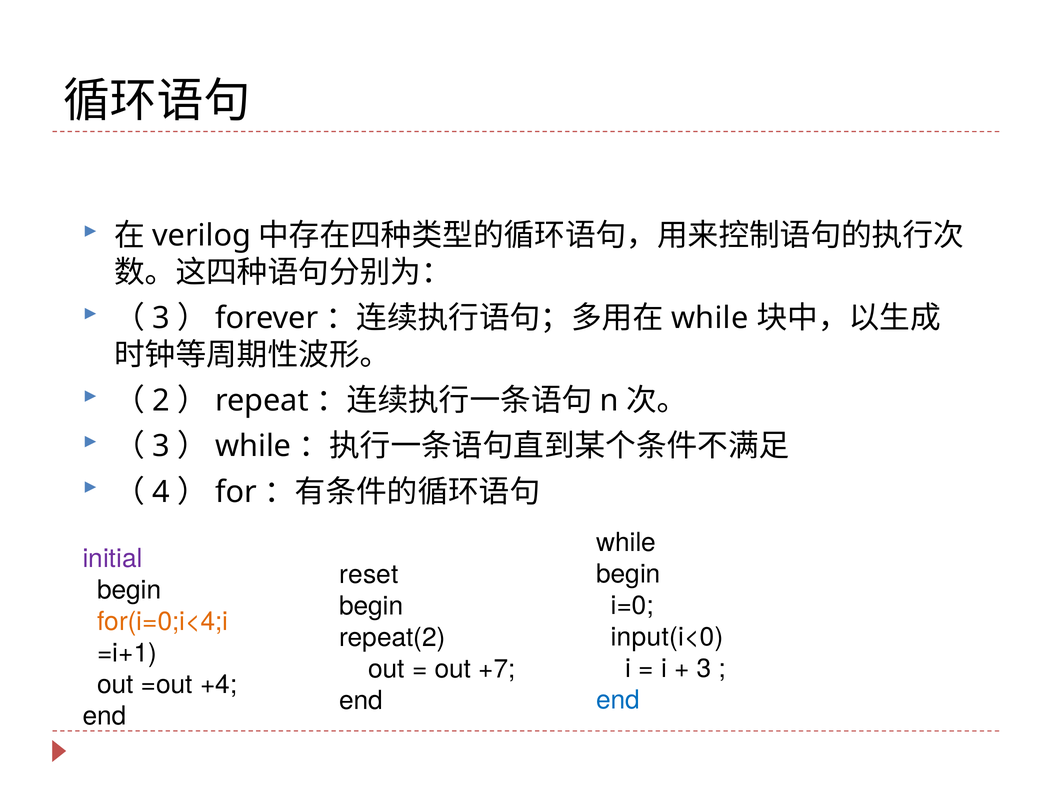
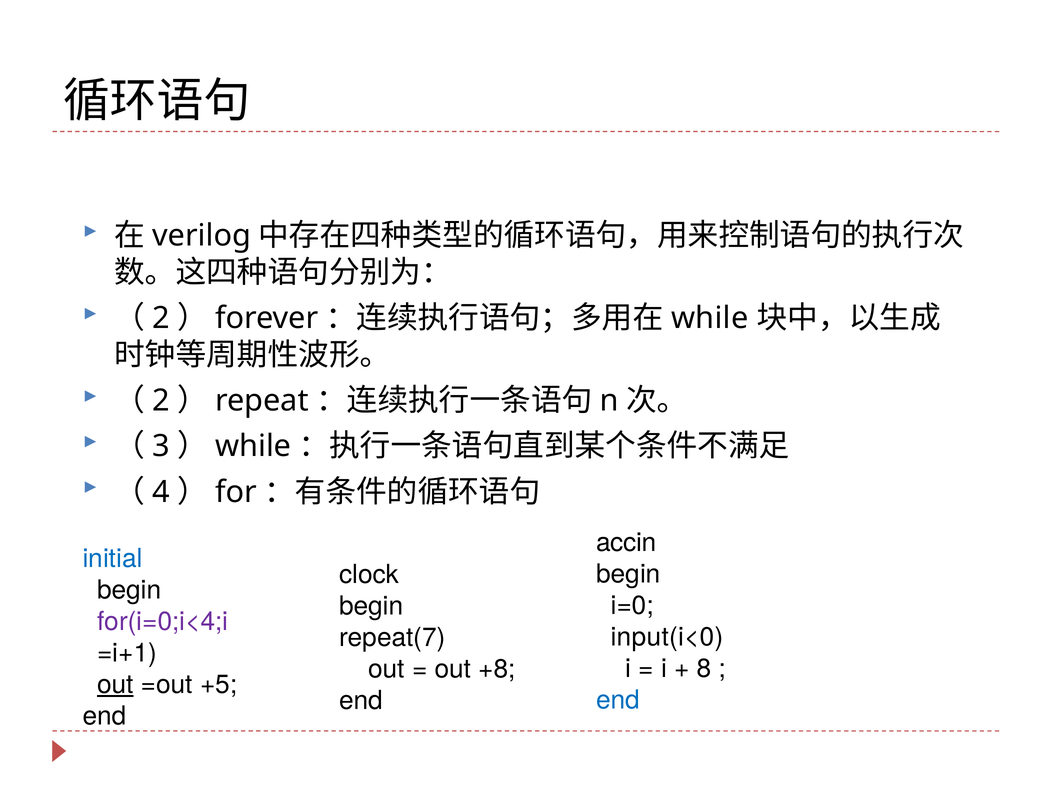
3: 3 -> 2 (161, 318)
while: while -> accin (626, 543)
initial colour: purple -> blue (113, 558)
reset: reset -> clock (369, 574)
for(i=0;i<4;i colour: orange -> purple (163, 622)
repeat(2: repeat(2 -> repeat(7 (392, 637)
3: 3 -> 8 (704, 669)
+7: +7 -> +8 (497, 669)
out underline: none -> present (115, 685)
+4: +4 -> +5 (219, 685)
